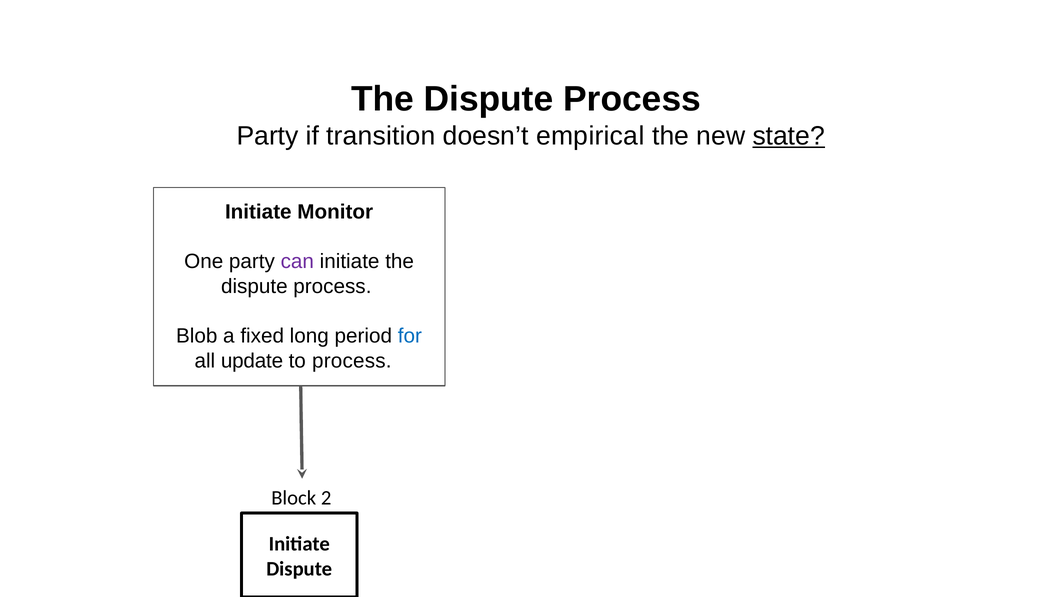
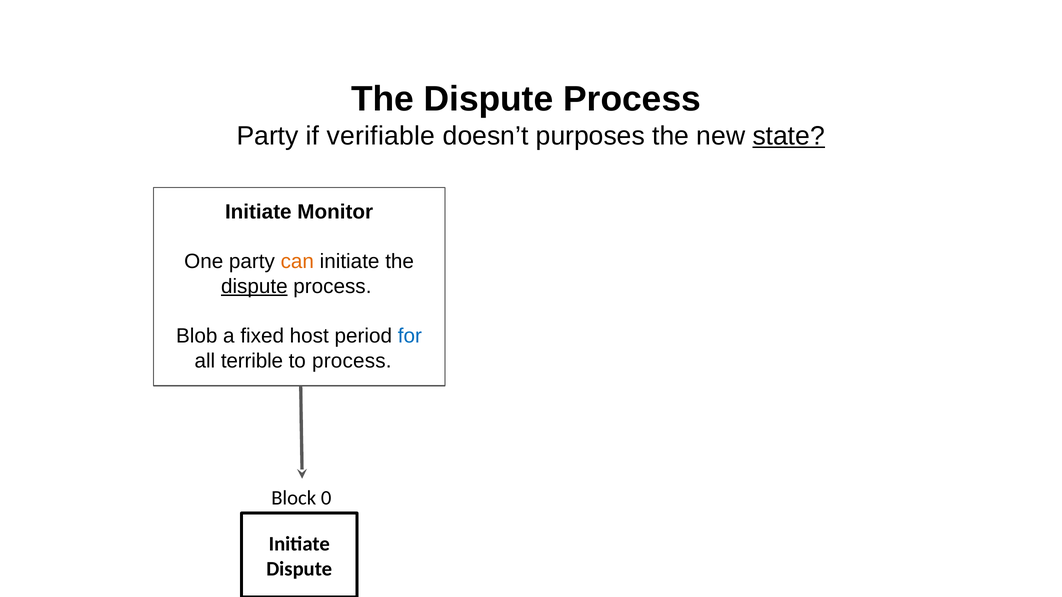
transition: transition -> verifiable (381, 136)
empirical: empirical -> purposes (590, 136)
can colour: purple -> orange (297, 262)
dispute underline: none -> present (254, 287)
long: long -> host (309, 336)
update: update -> terrible (252, 361)
2: 2 -> 0 (326, 498)
